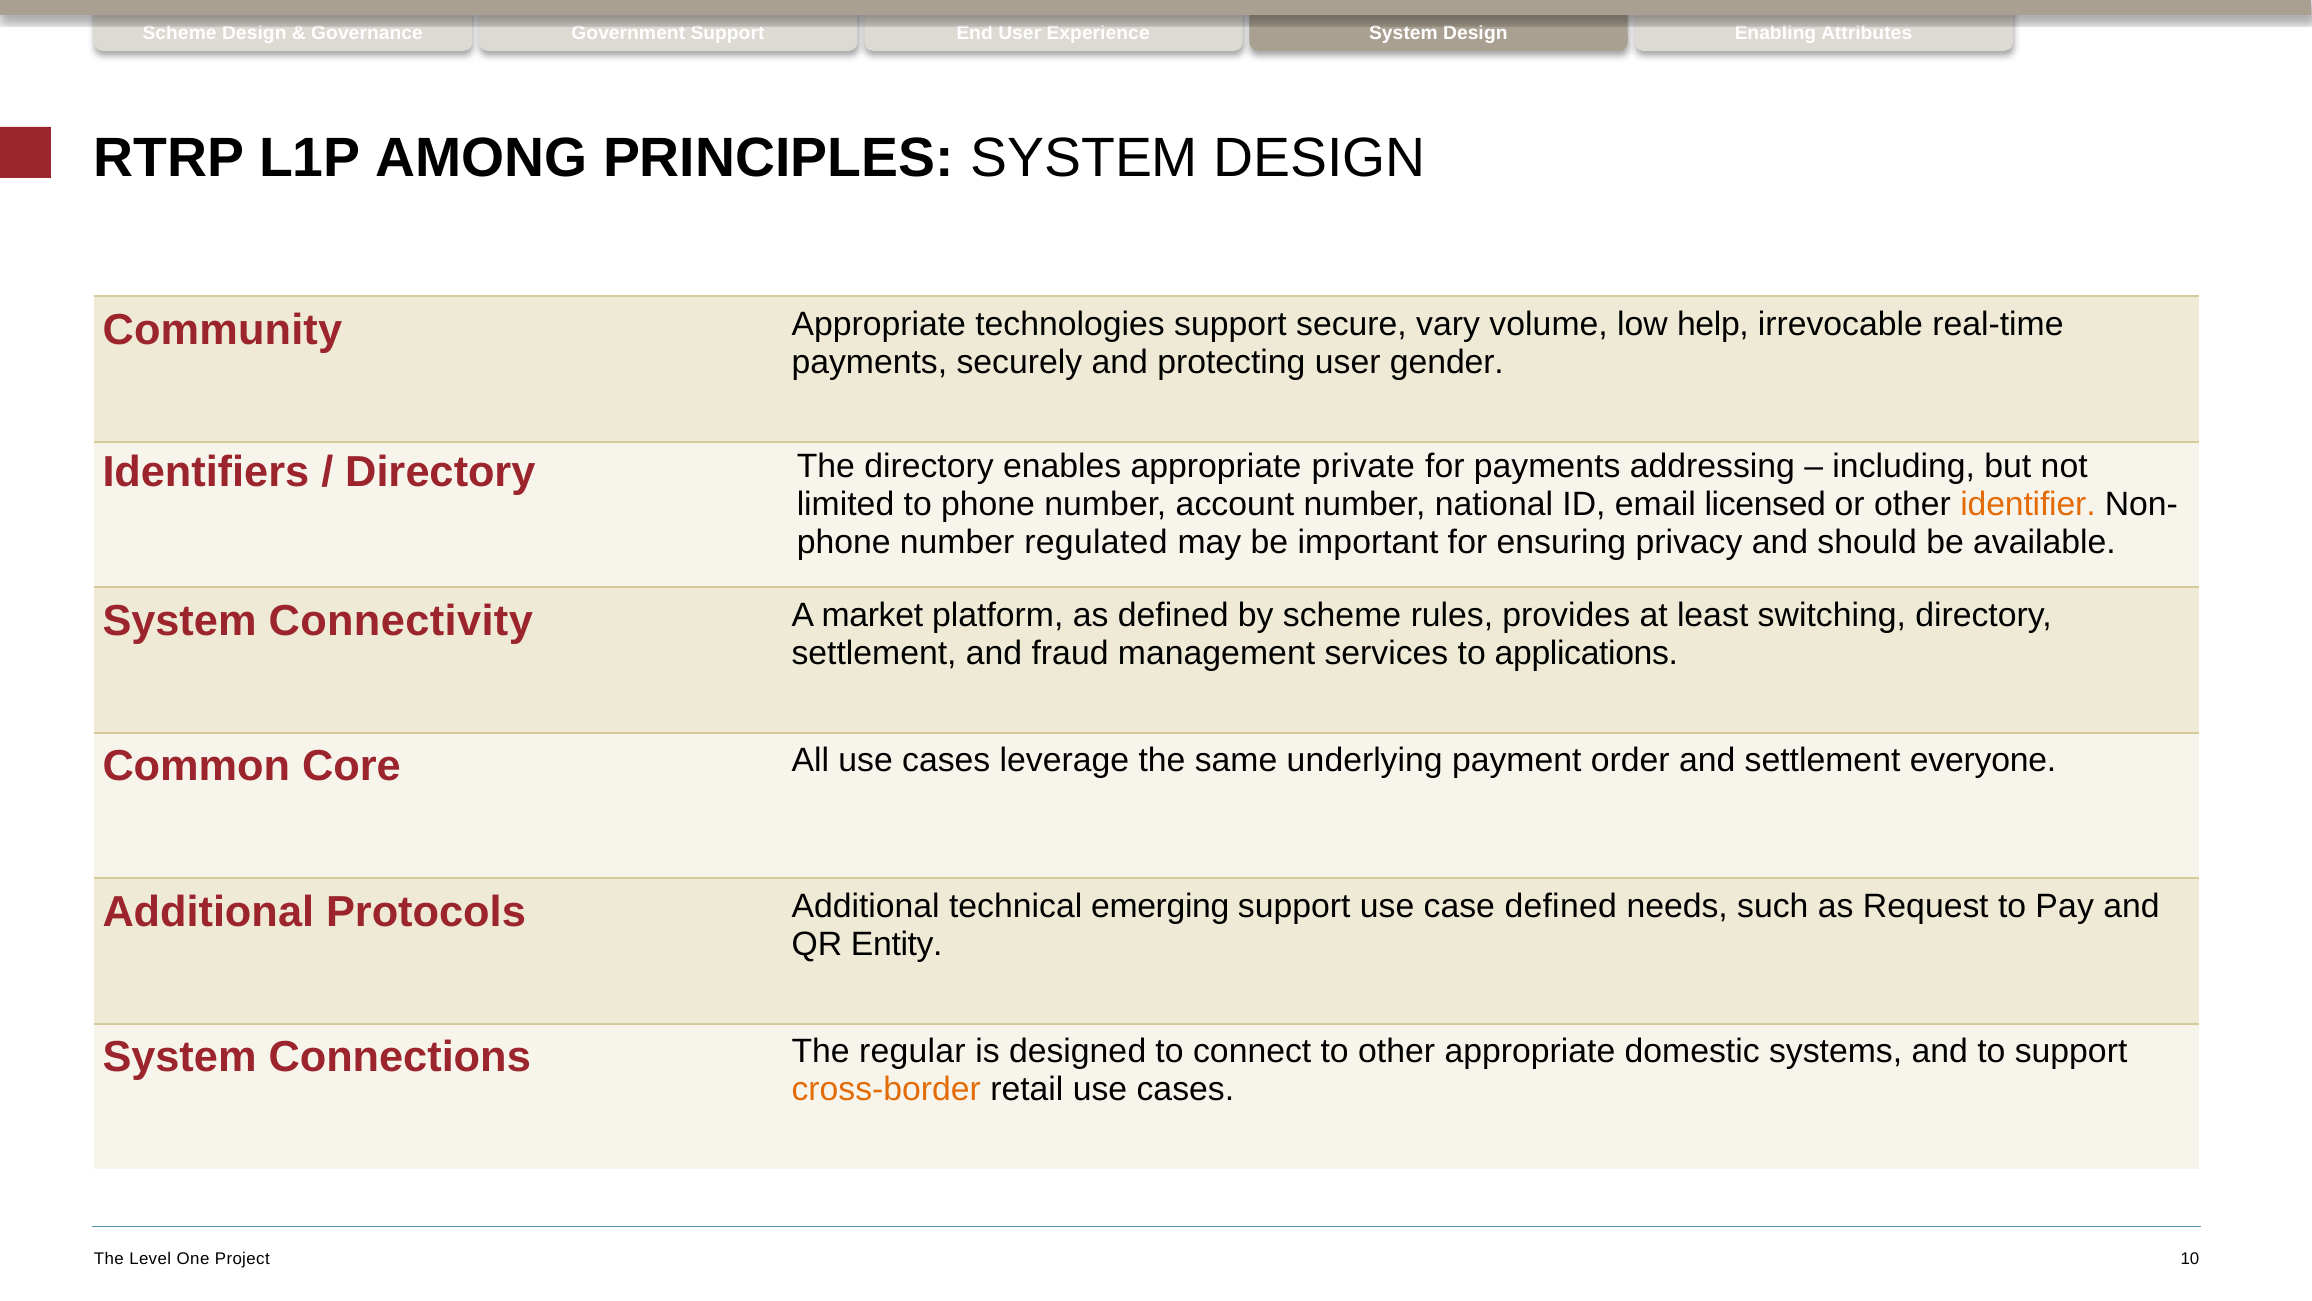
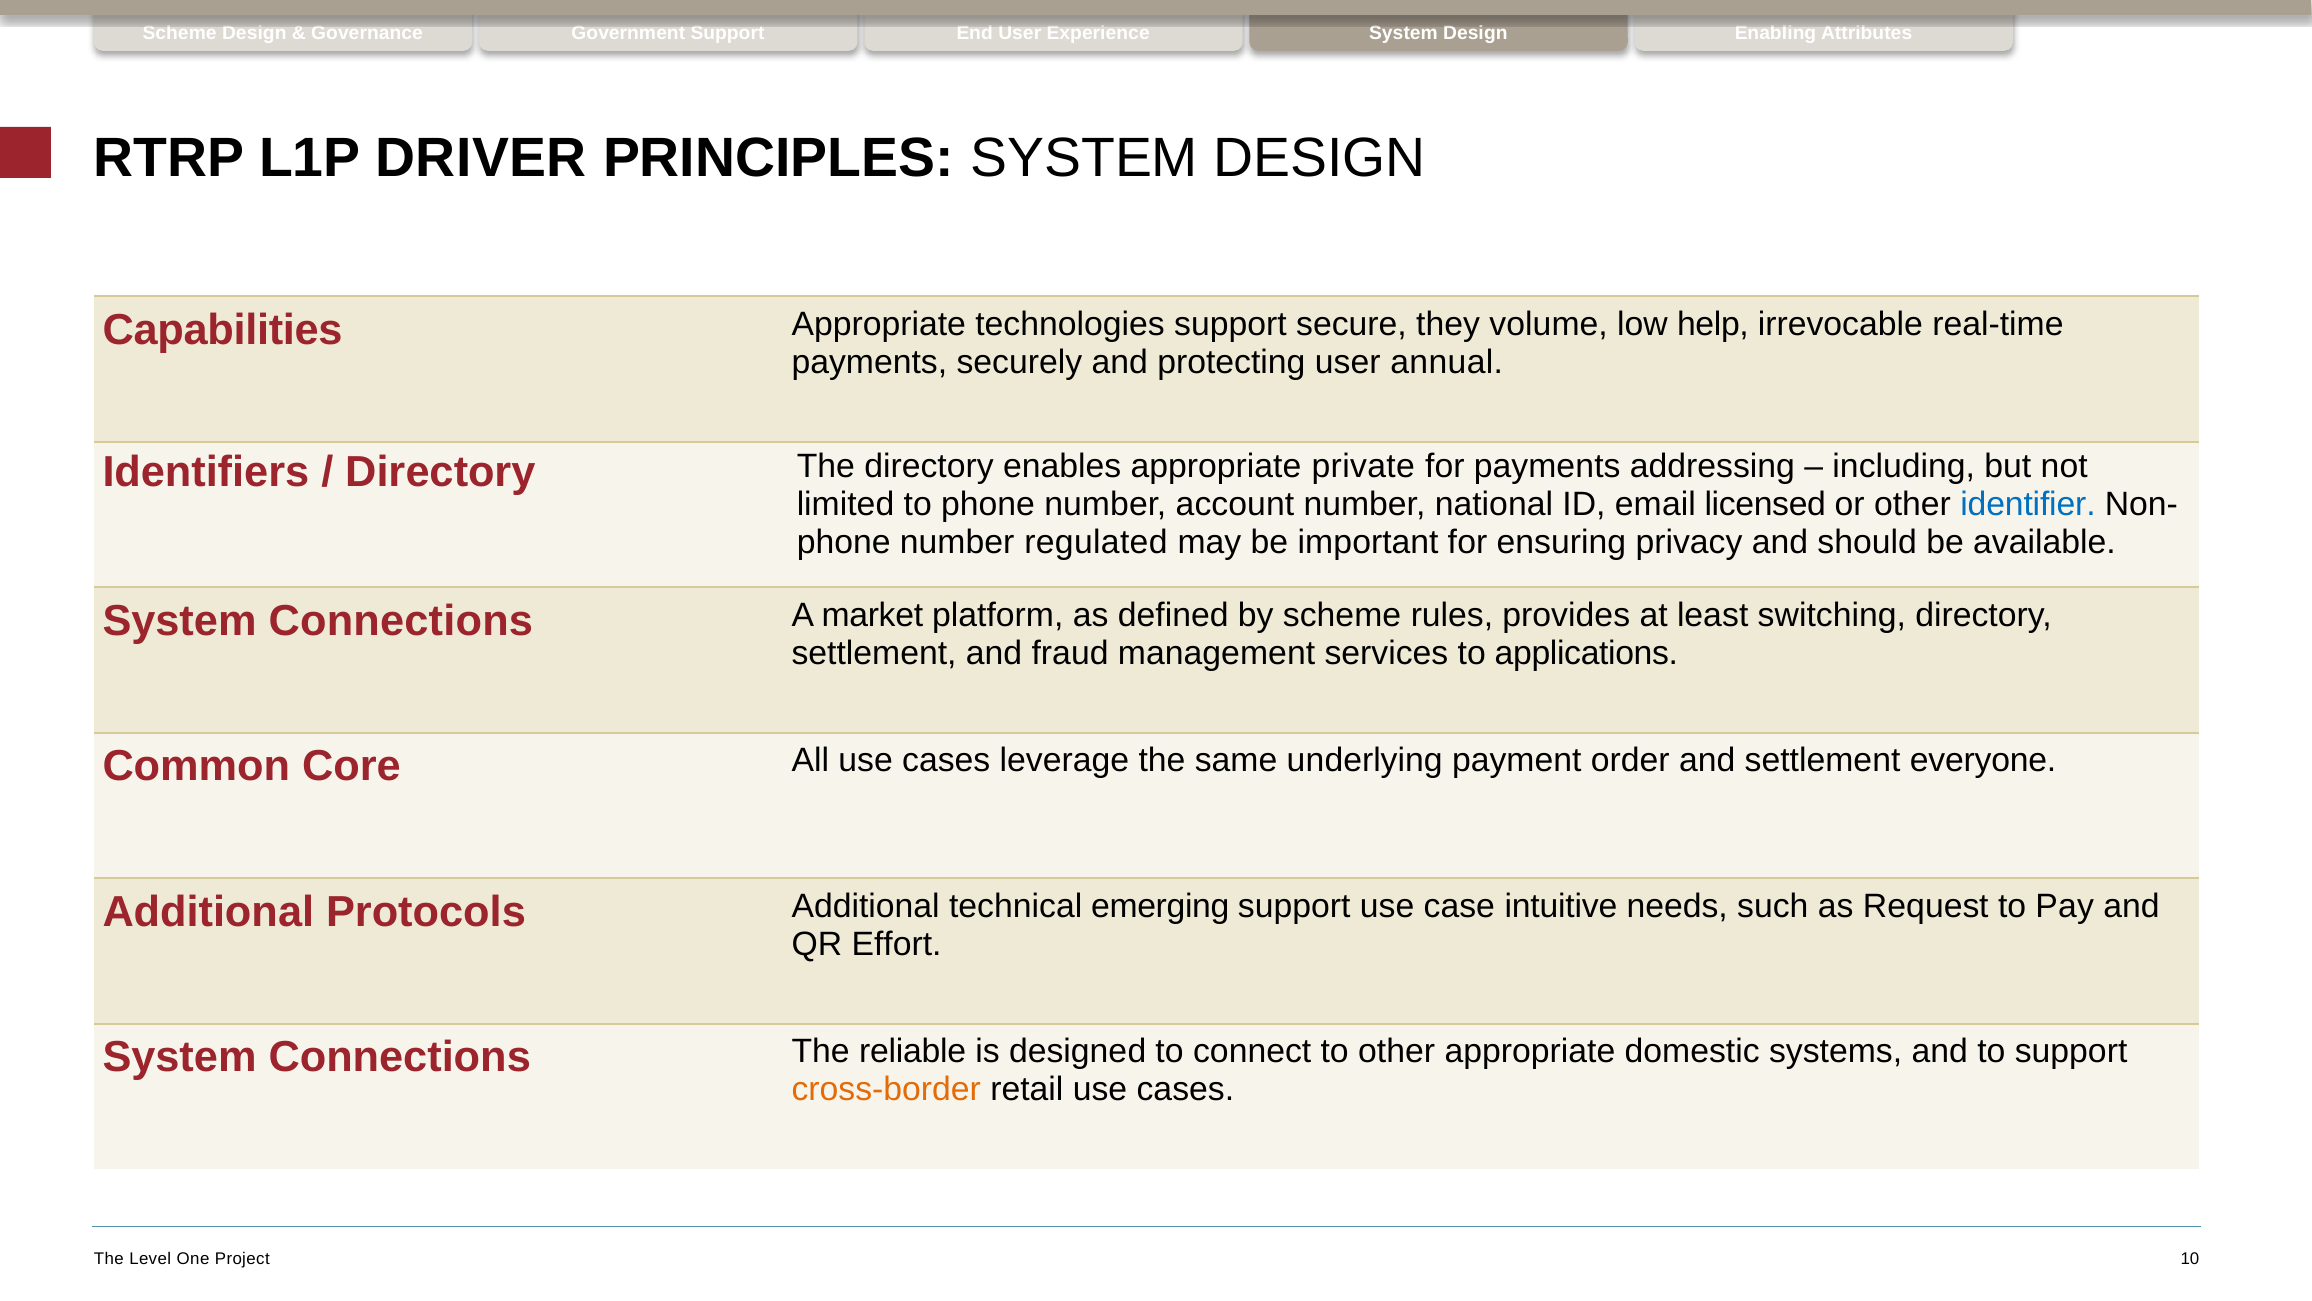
AMONG: AMONG -> DRIVER (481, 158)
Community: Community -> Capabilities (223, 330)
vary: vary -> they (1448, 324)
gender: gender -> annual (1447, 362)
identifier colour: orange -> blue (2028, 504)
Connectivity: Connectivity -> Connections (401, 621)
case defined: defined -> intuitive (1561, 906)
Entity: Entity -> Effort (897, 944)
regular: regular -> reliable (913, 1051)
